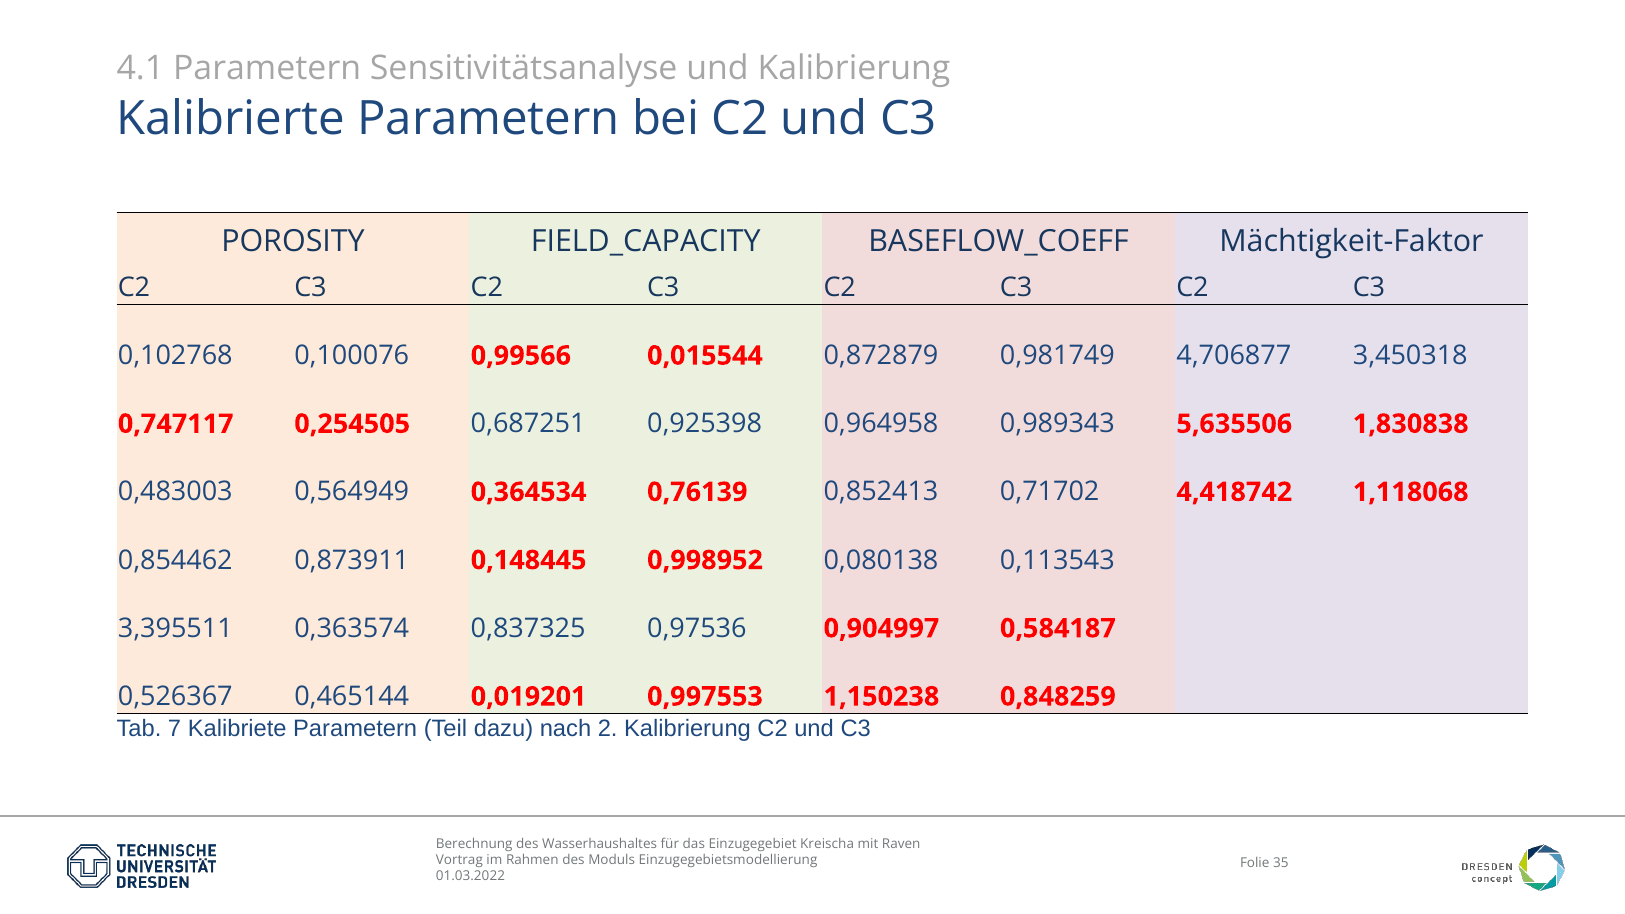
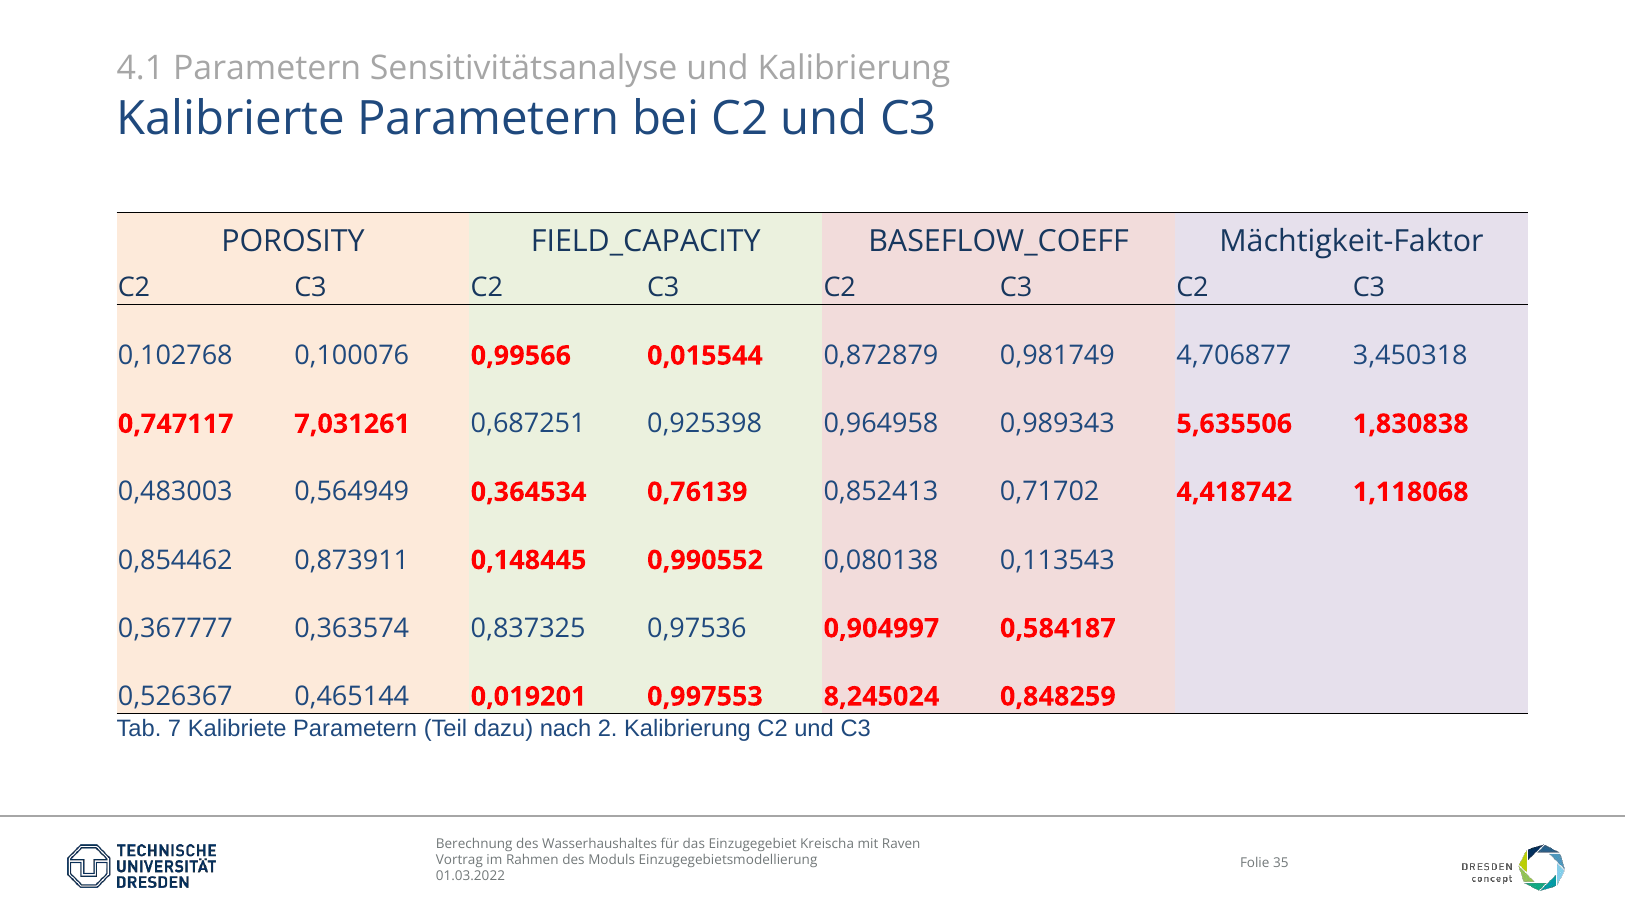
0,254505: 0,254505 -> 7,031261 (352, 424)
0,998952: 0,998952 -> 0,990552 (705, 560)
3,395511: 3,395511 -> 0,367777 (175, 628)
1,150238: 1,150238 -> 8,245024 (881, 697)
